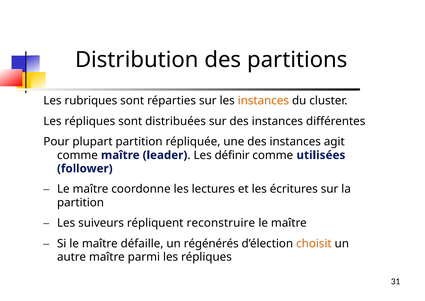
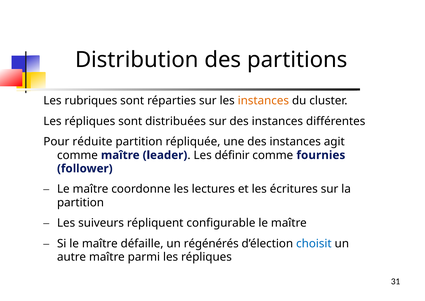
plupart: plupart -> réduite (92, 142)
utilisées: utilisées -> fournies (321, 155)
reconstruire: reconstruire -> configurable (221, 223)
choisit colour: orange -> blue (314, 243)
